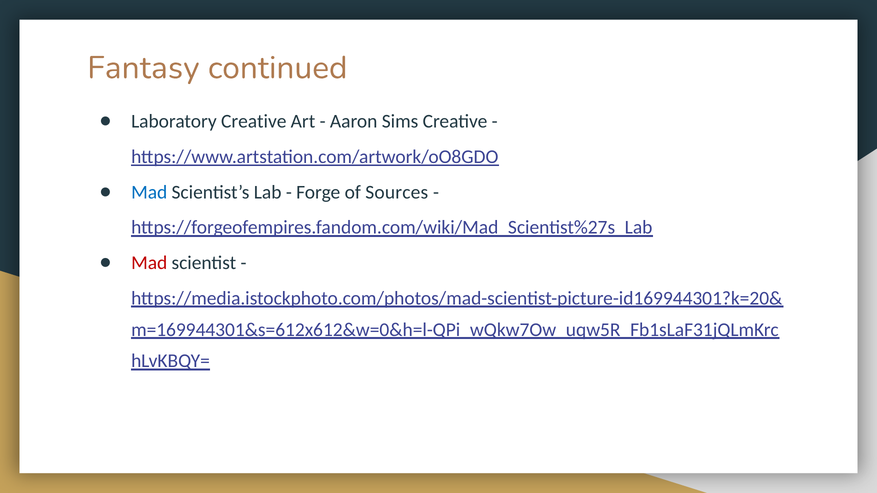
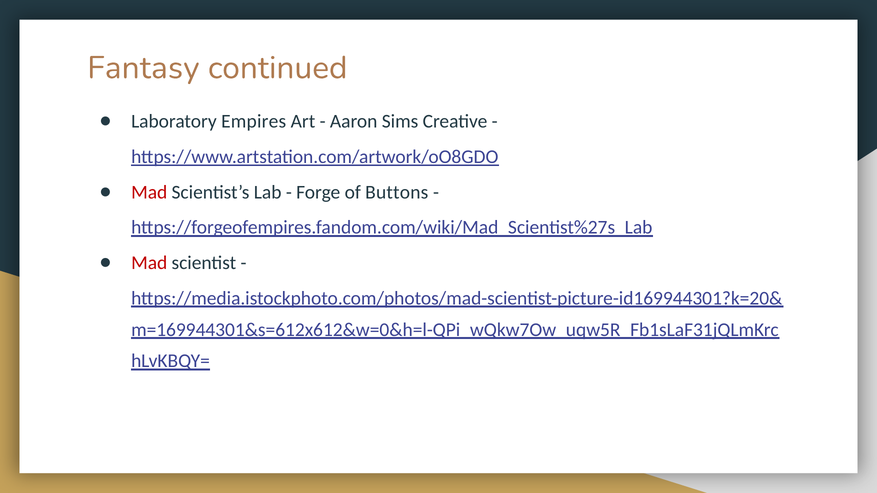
Laboratory Creative: Creative -> Empires (254, 122)
Mad colour: blue -> red (149, 192)
Sources: Sources -> Buttons (397, 192)
